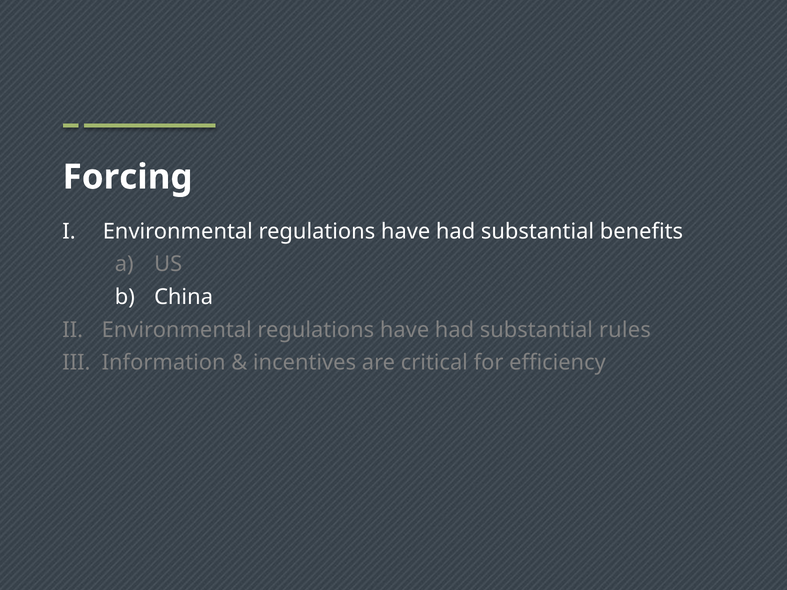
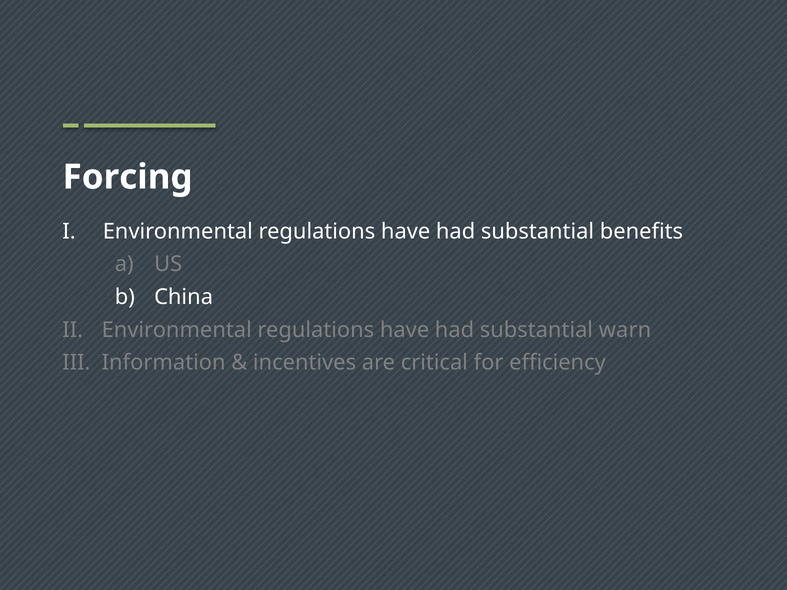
rules: rules -> warn (625, 330)
